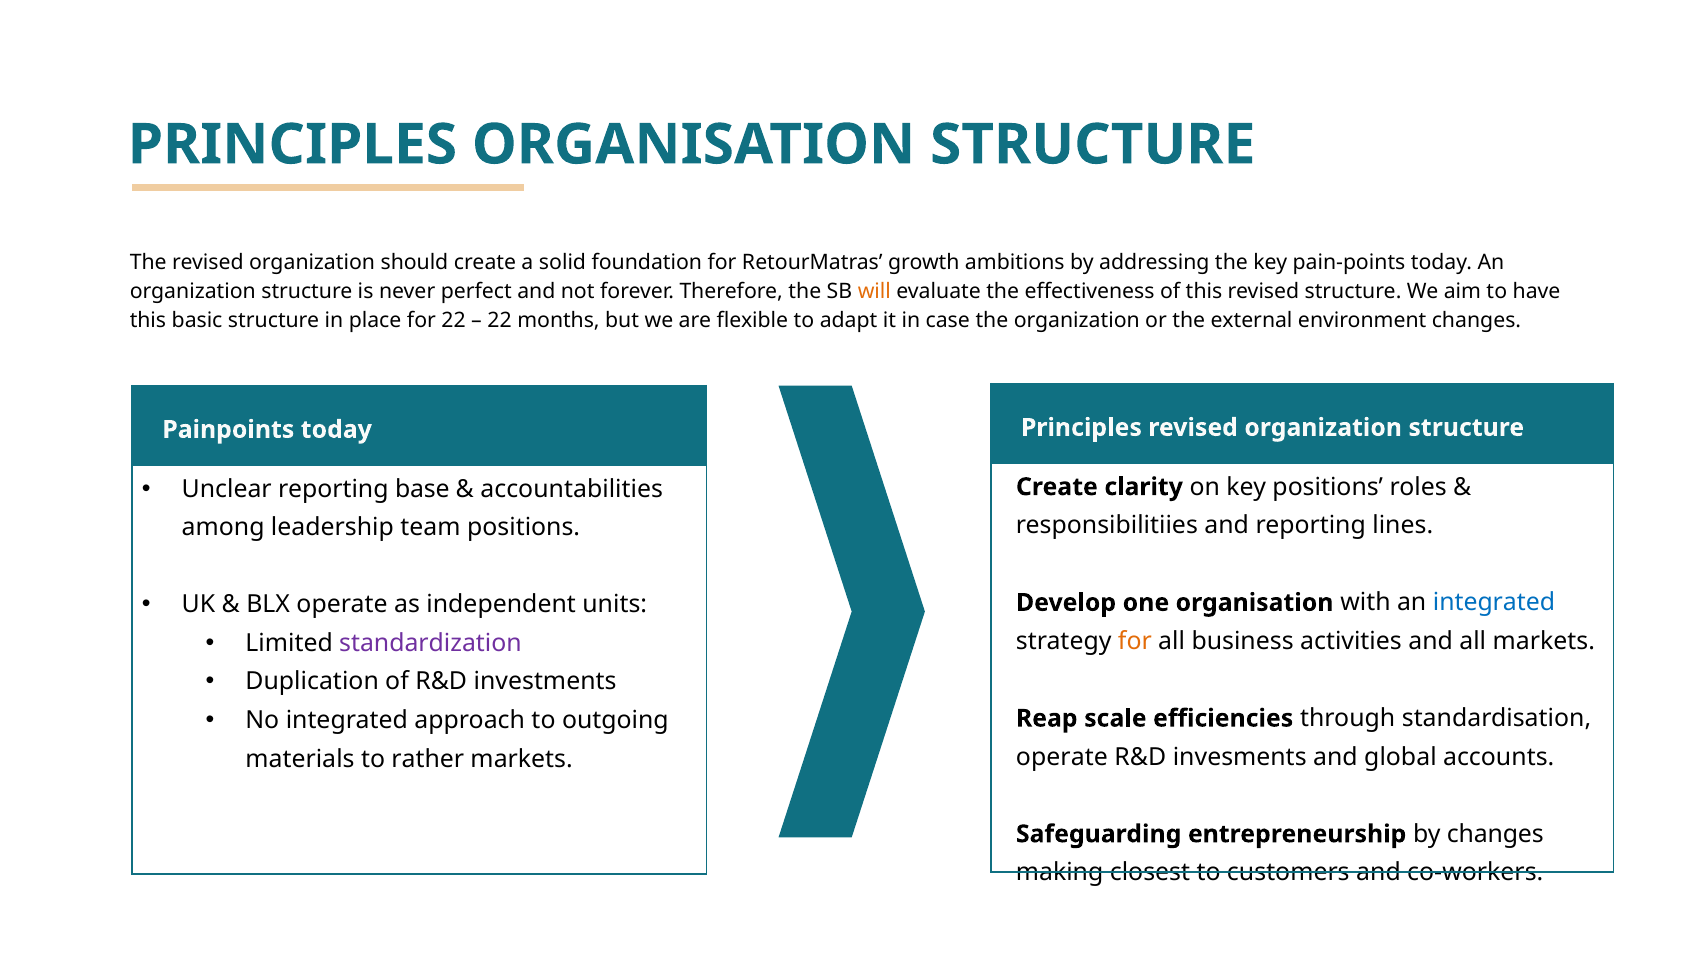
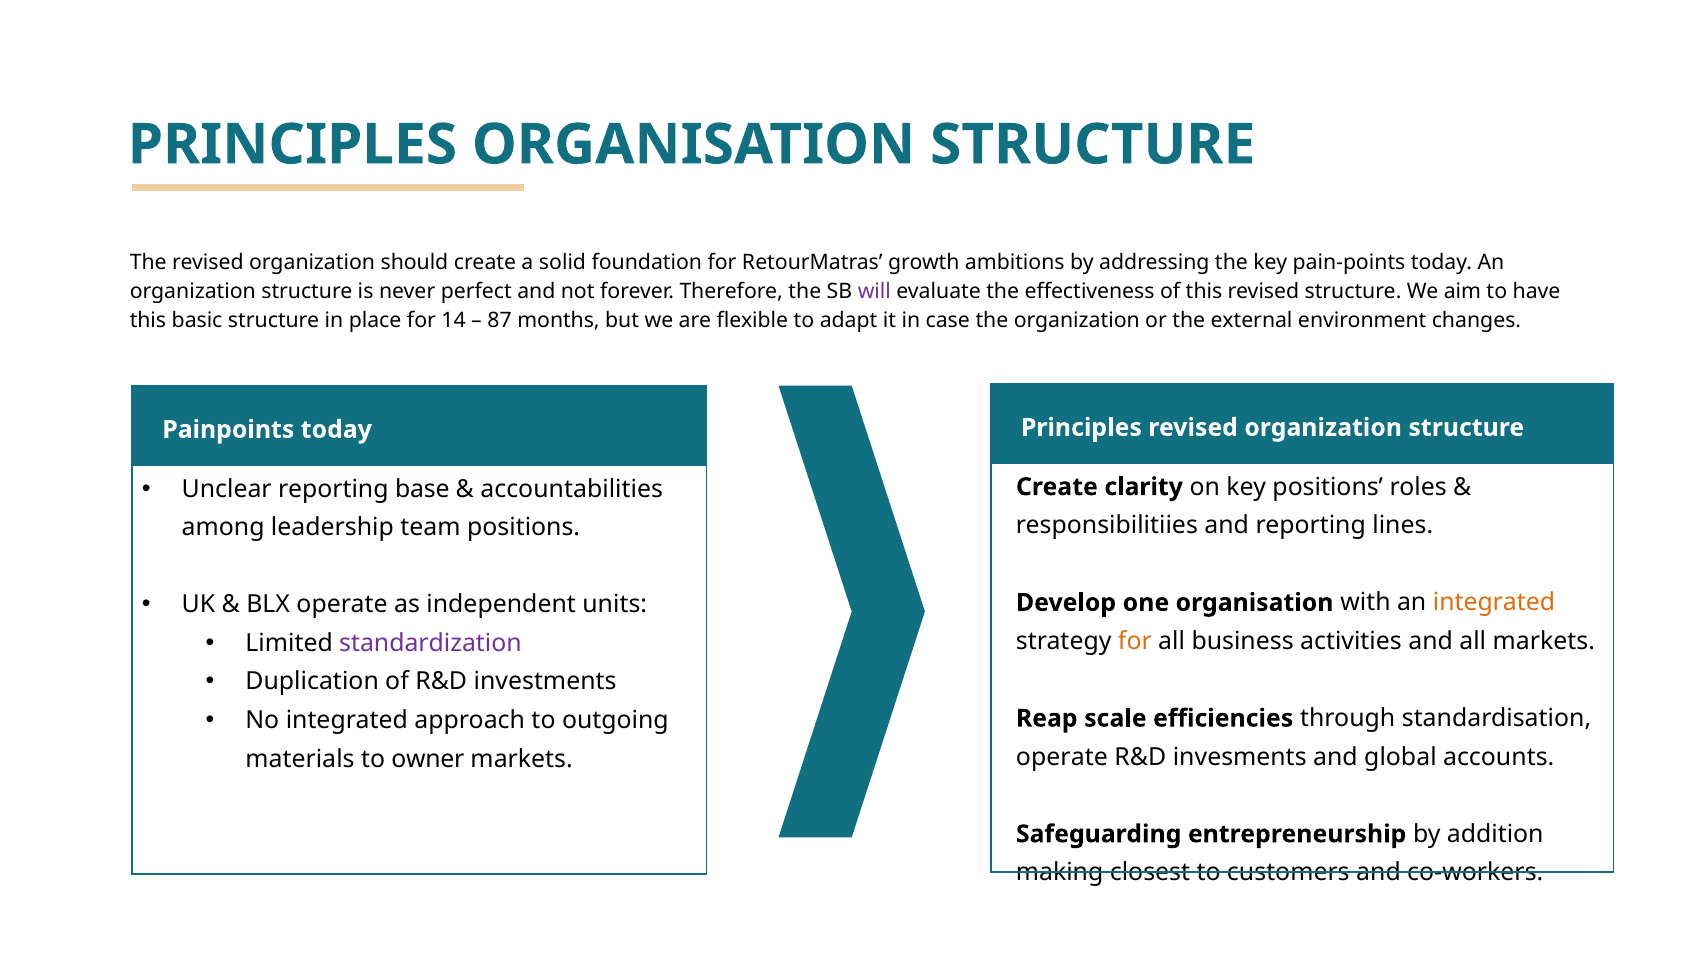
will colour: orange -> purple (874, 291)
for 22: 22 -> 14 (454, 321)
22: 22 -> 87 (500, 321)
integrated colour: blue -> orange (1494, 602)
rather: rather -> owner (428, 758)
by changes: changes -> addition (1495, 834)
